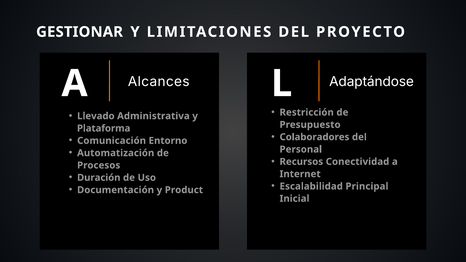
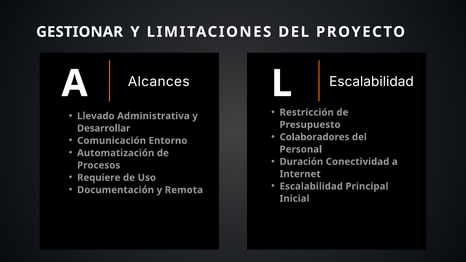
Adaptándose: Adaptándose -> Escalabilidad (371, 82)
Plataforma: Plataforma -> Desarrollar (104, 128)
Recursos: Recursos -> Duración (301, 162)
Duración: Duración -> Requiere (99, 178)
Product: Product -> Remota (184, 190)
